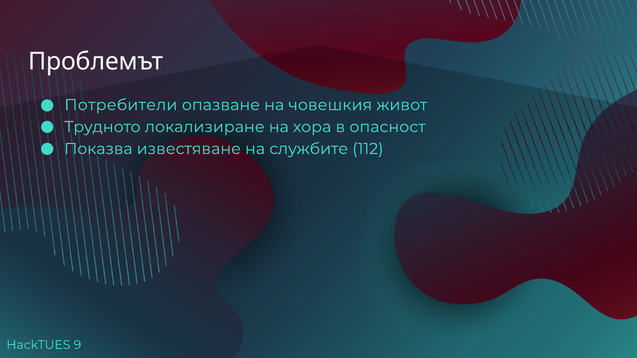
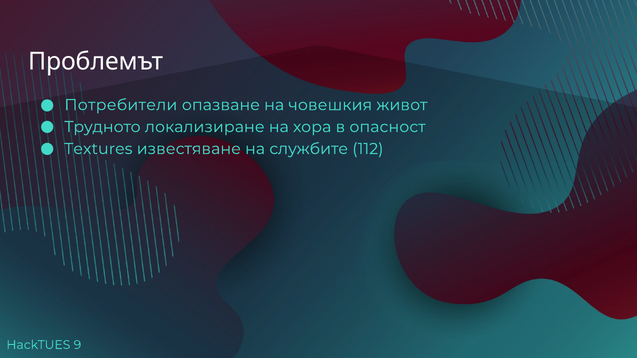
Показва: Показва -> Textures (98, 149)
